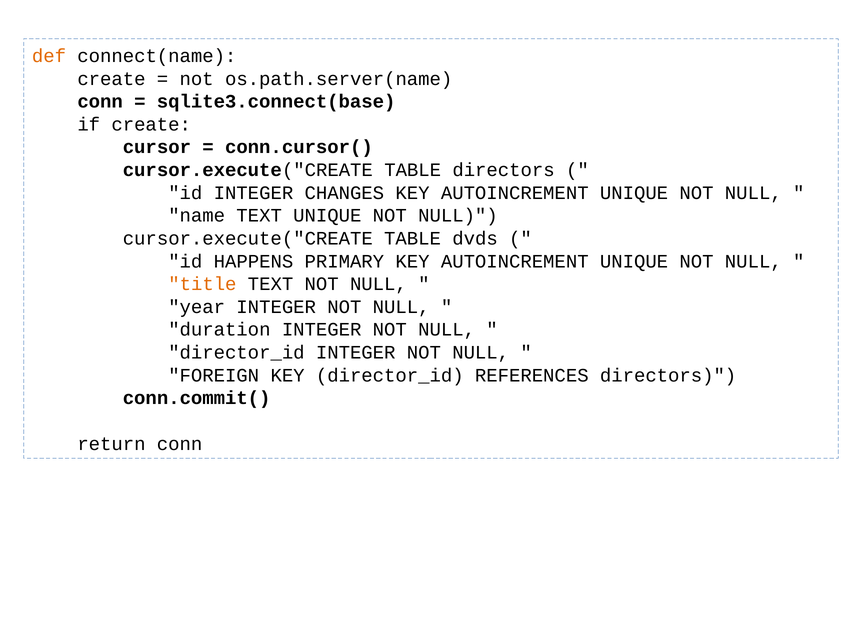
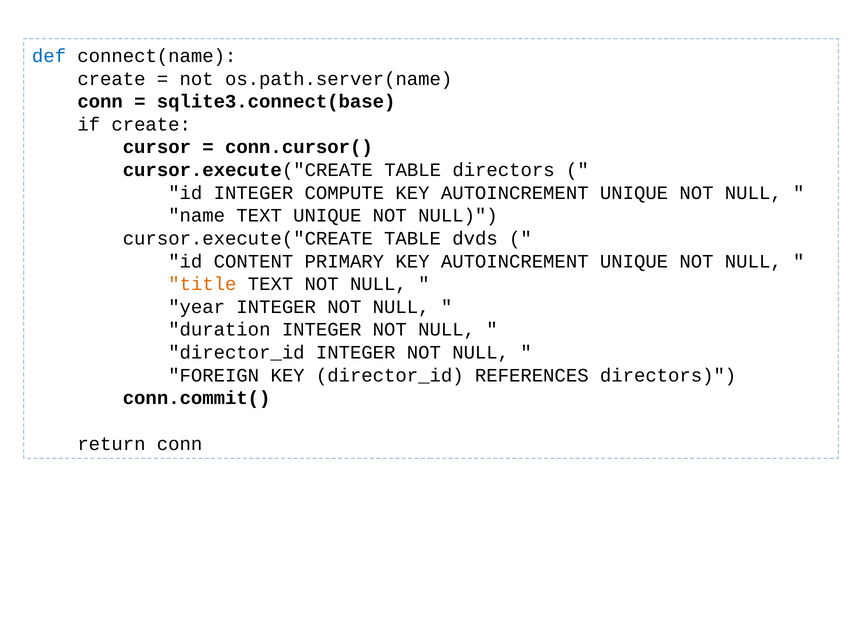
def colour: orange -> blue (49, 56)
CHANGES: CHANGES -> COMPUTE (344, 193)
HAPPENS: HAPPENS -> CONTENT (254, 261)
